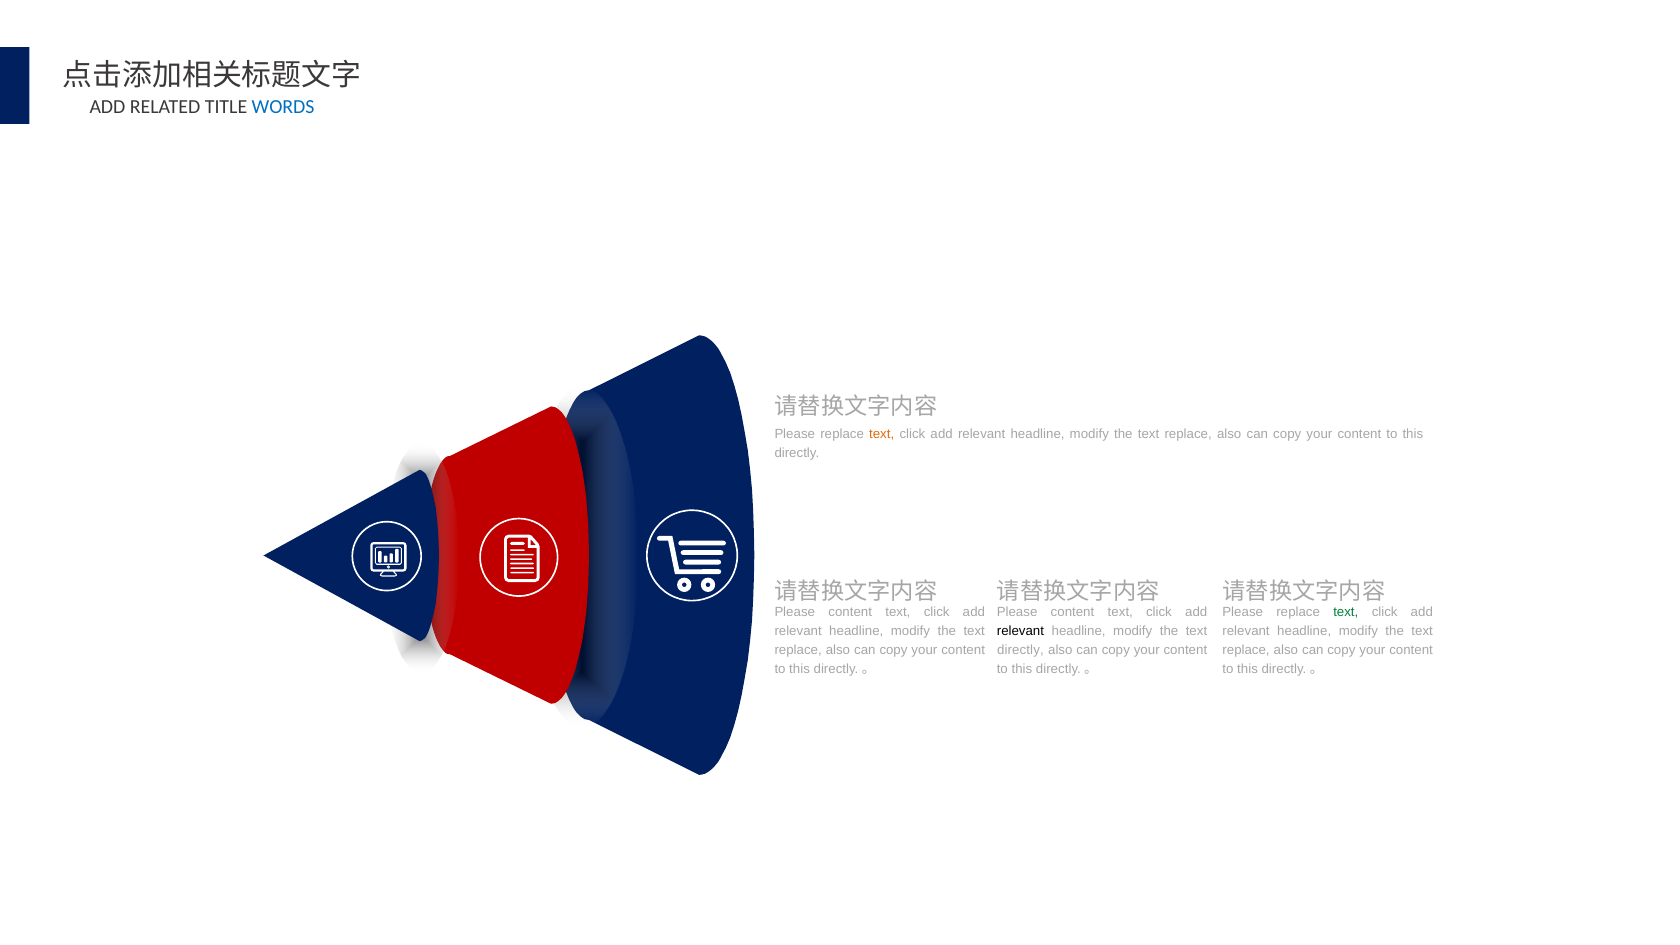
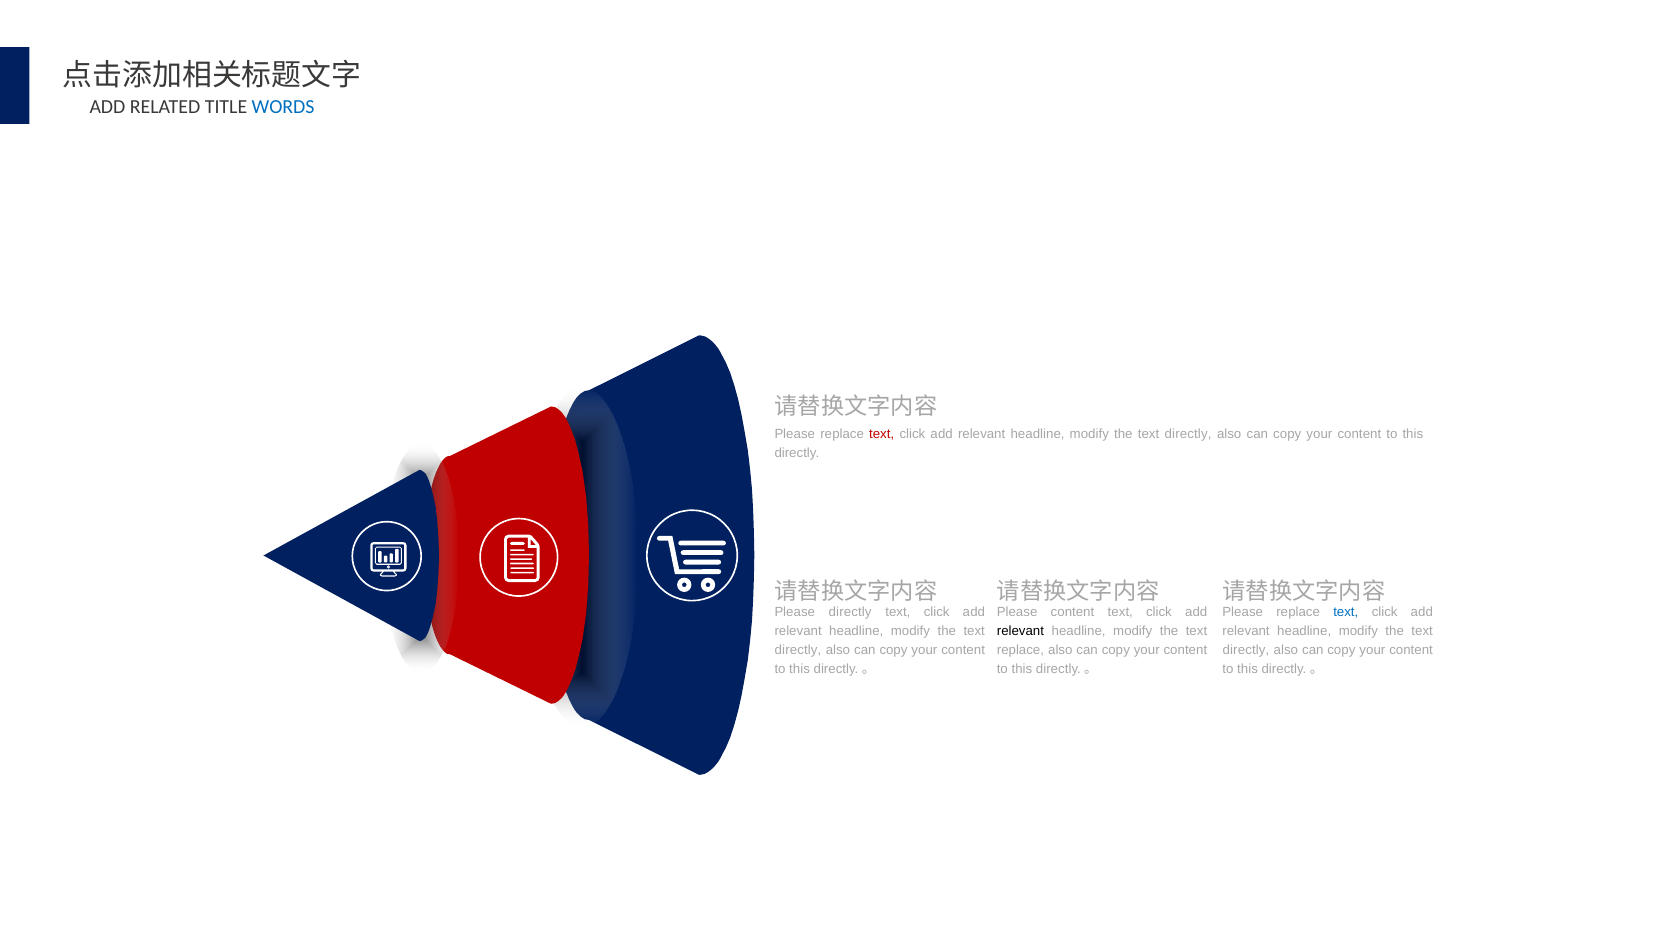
text colour: orange -> red (882, 434)
replace: replace -> directly (1188, 434)
content: content -> directly (850, 612)
text colour: green -> blue (1346, 612)
replace: replace -> directly (798, 650)
directly: directly -> replace (1020, 650)
replace: replace -> directly (1246, 650)
